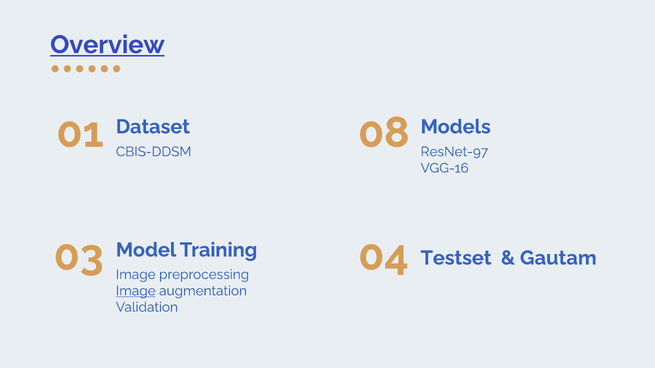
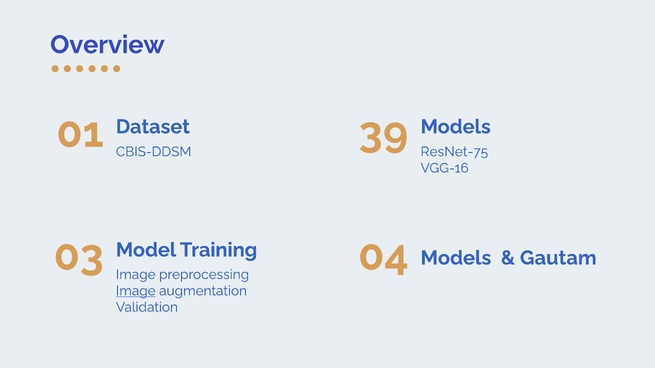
Overview underline: present -> none (107, 45)
08: 08 -> 39 (383, 133)
ResNet-97: ResNet-97 -> ResNet-75 (454, 152)
04 Testset: Testset -> Models (456, 258)
